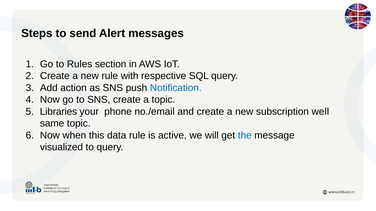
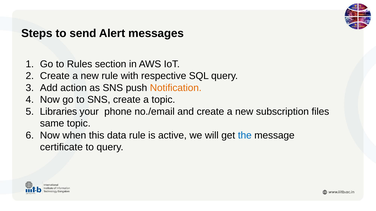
Notification colour: blue -> orange (176, 88)
well: well -> files (320, 112)
visualized: visualized -> certificate (61, 148)
